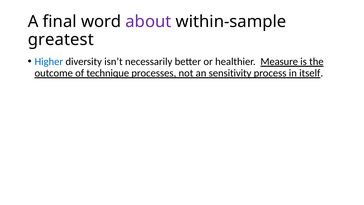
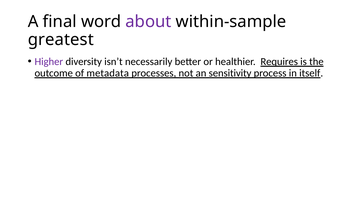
Higher colour: blue -> purple (49, 62)
Measure: Measure -> Requires (279, 62)
technique: technique -> metadata (108, 73)
